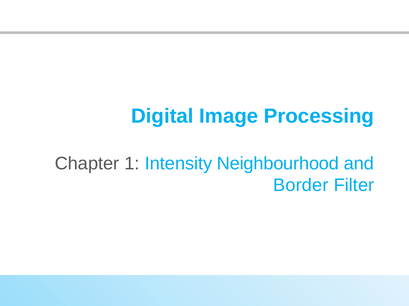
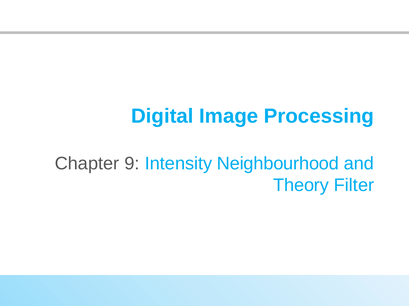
1: 1 -> 9 (132, 164)
Border: Border -> Theory (301, 186)
